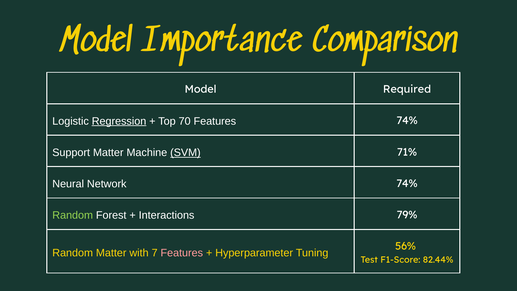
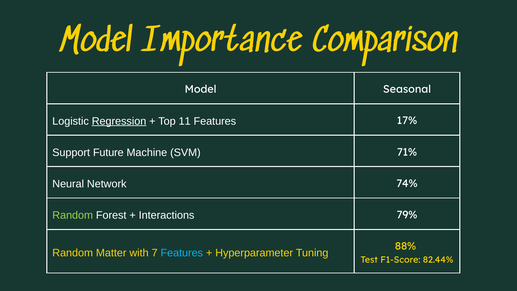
Required: Required -> Seasonal (407, 89)
70: 70 -> 11 (185, 121)
Features 74%: 74% -> 17% (407, 121)
Support Matter: Matter -> Future (108, 152)
SVM underline: present -> none (185, 152)
Features colour: pink -> light blue (182, 253)
56%: 56% -> 88% (406, 246)
